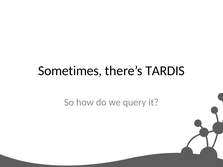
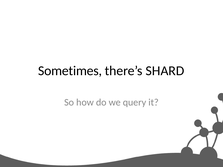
TARDIS: TARDIS -> SHARD (165, 71)
